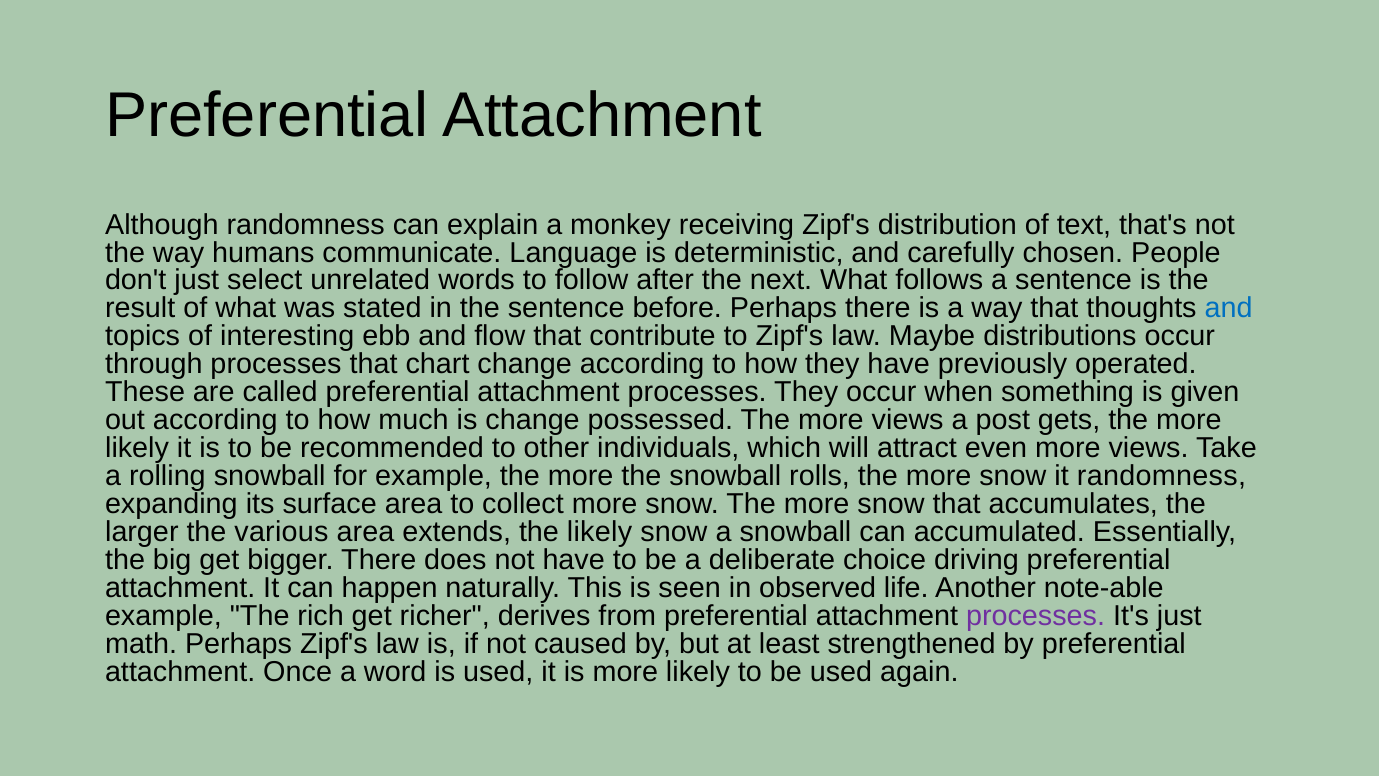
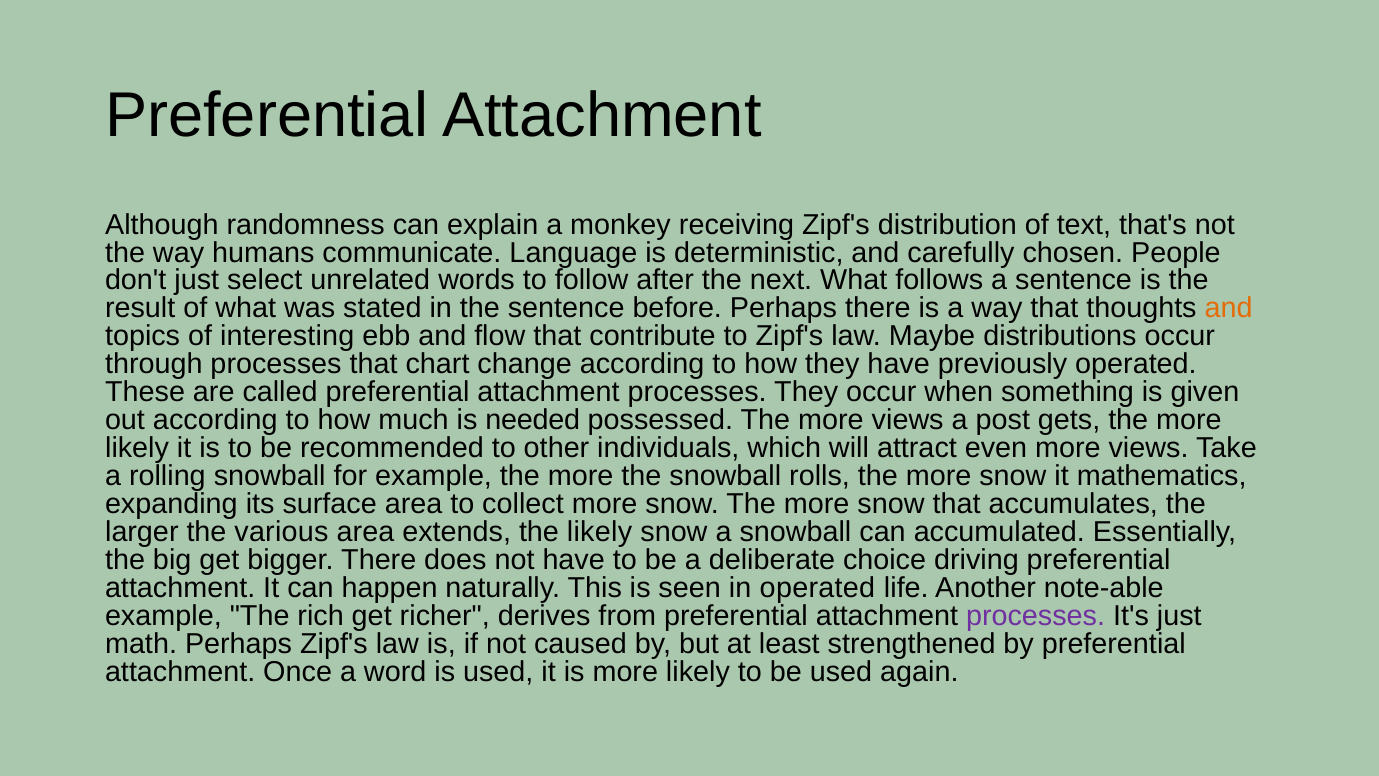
and colour: blue -> orange (1229, 308)
is change: change -> needed (533, 420)
it randomness: randomness -> mathematics (1162, 476)
in observed: observed -> operated (817, 588)
